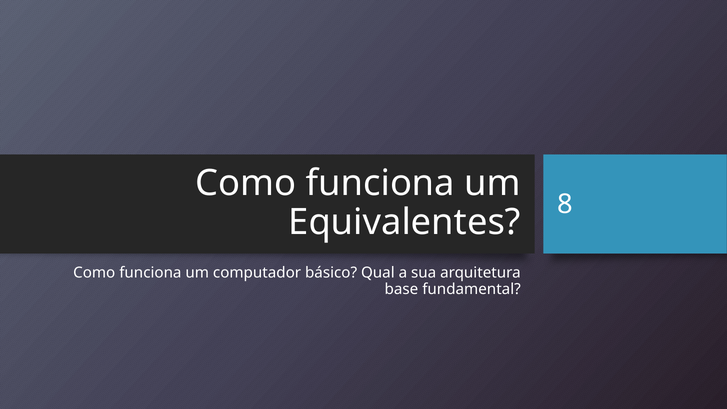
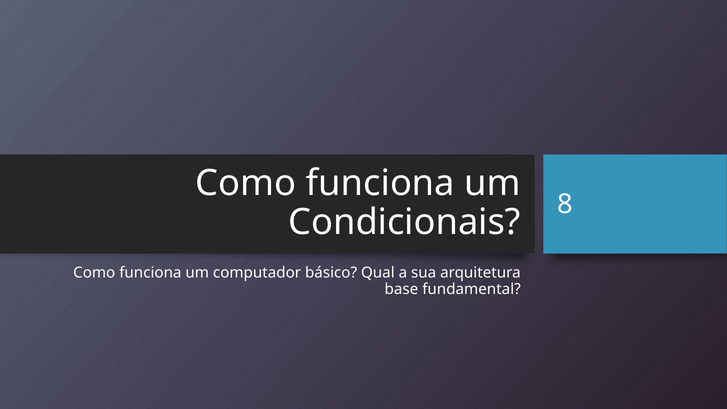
Equivalentes: Equivalentes -> Condicionais (405, 222)
